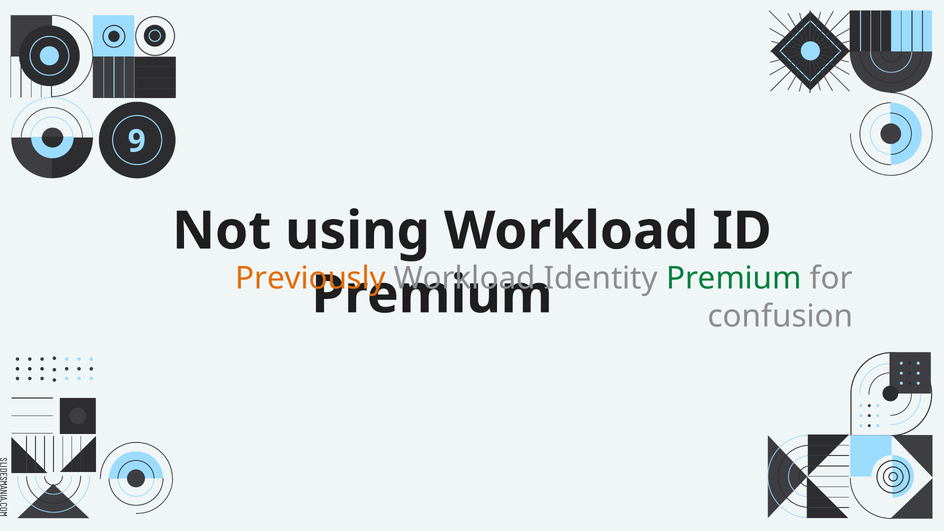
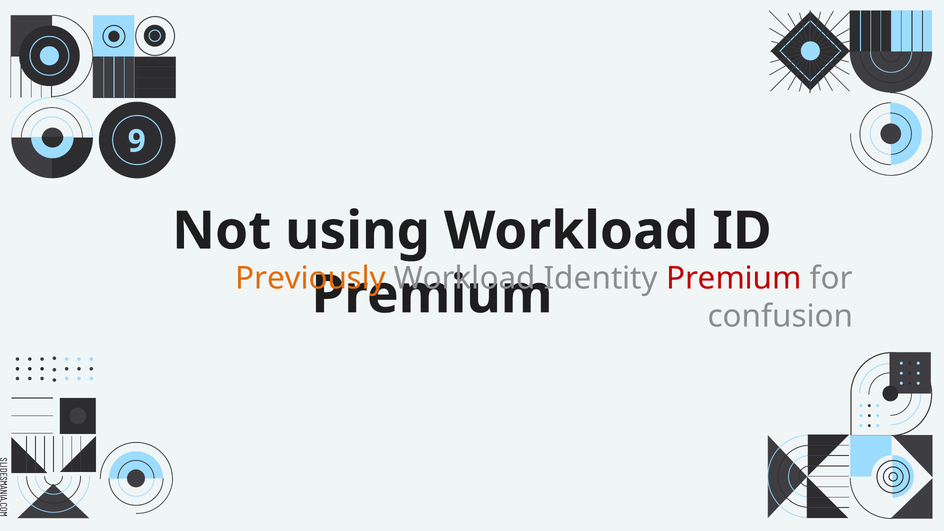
Premium colour: green -> red (734, 278)
